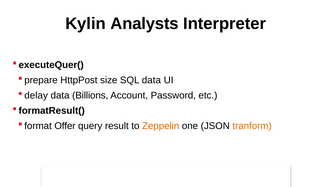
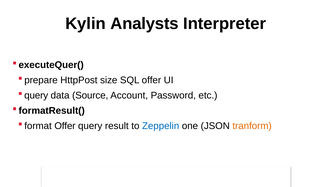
SQL data: data -> offer (151, 80)
delay: delay -> query (36, 95)
Billions: Billions -> Source (90, 95)
Zeppelin colour: orange -> blue (161, 126)
